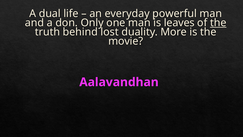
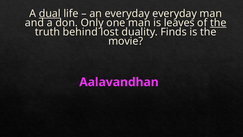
dual underline: none -> present (50, 13)
everyday powerful: powerful -> everyday (175, 13)
More: More -> Finds (174, 32)
